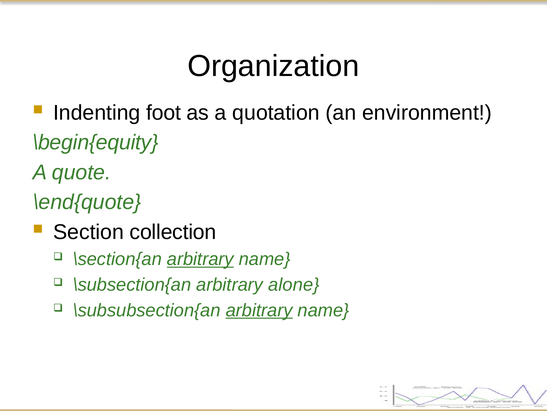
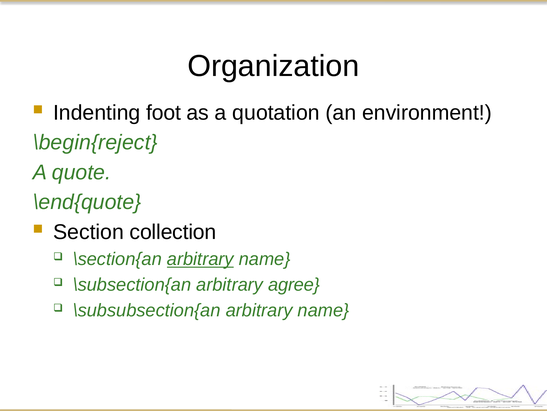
\begin{equity: \begin{equity -> \begin{reject (95, 142)
alone: alone -> agree (294, 284)
arbitrary underline: present -> none (259, 310)
